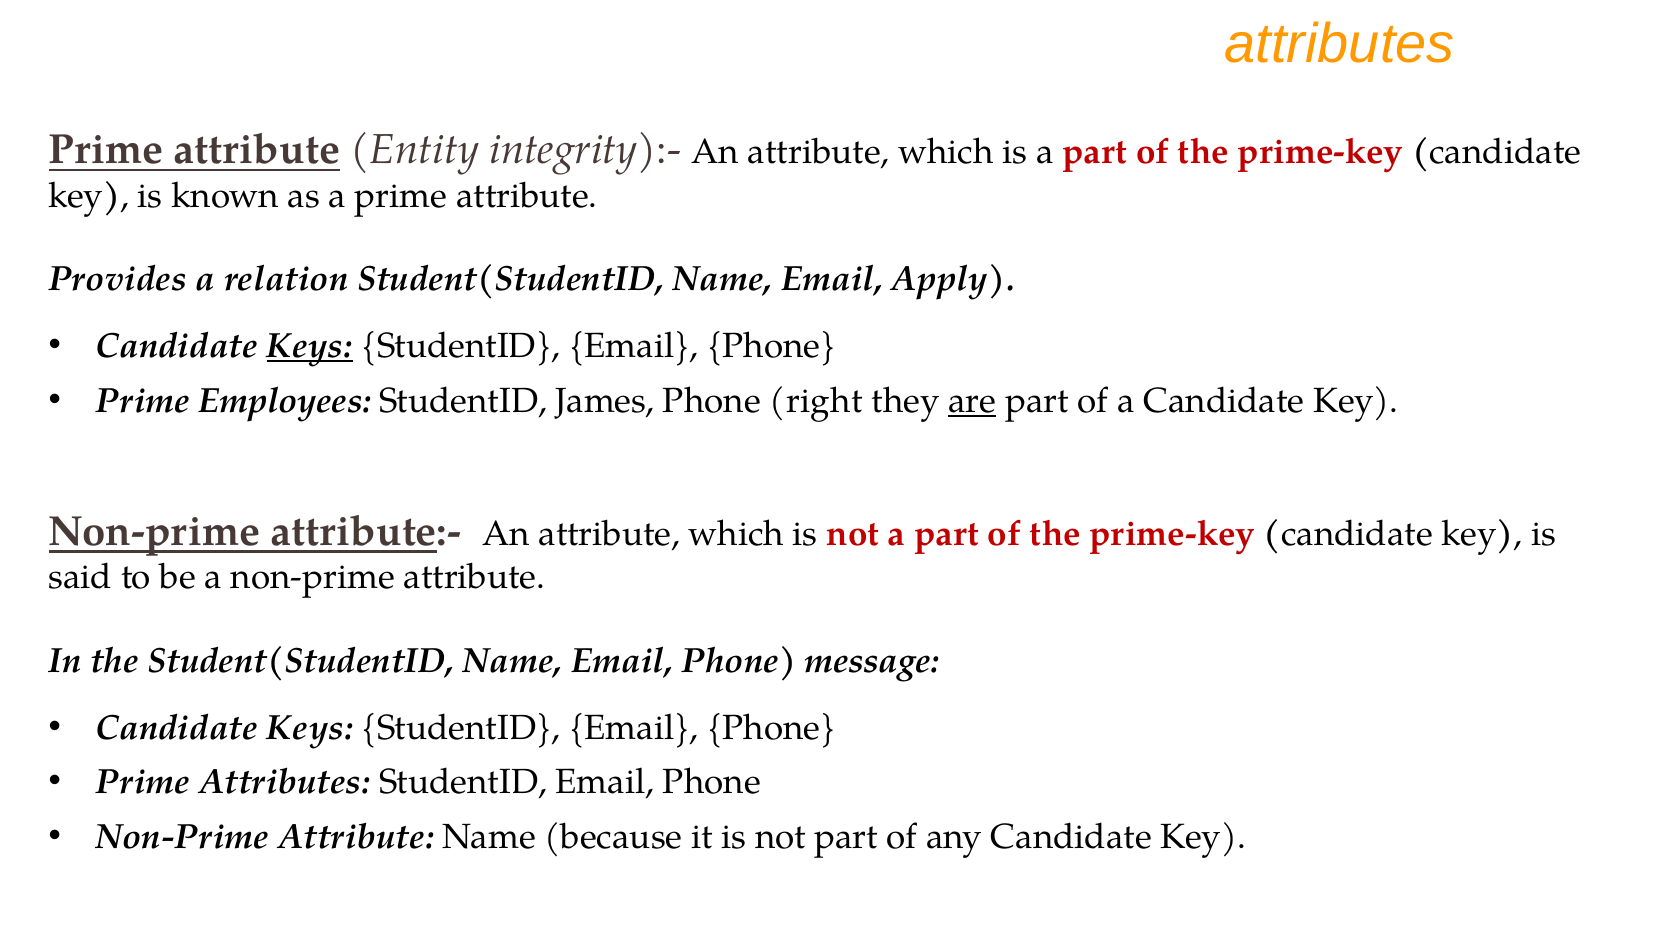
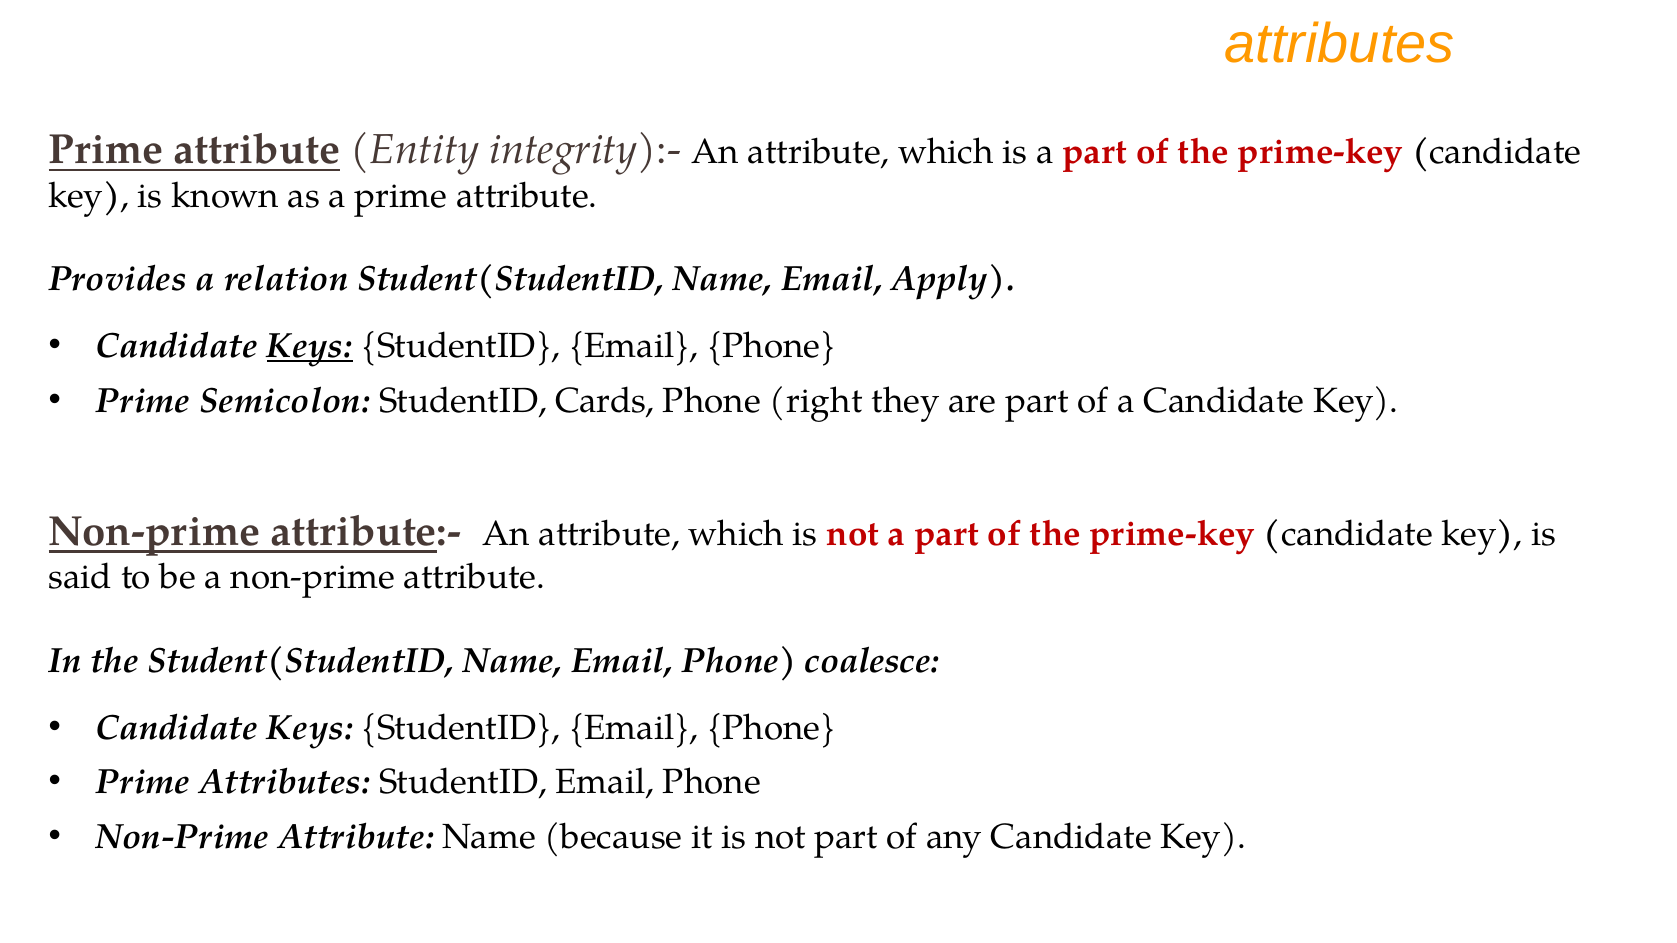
Employees: Employees -> Semicolon (285, 401)
James: James -> Cards (605, 401)
are underline: present -> none (972, 401)
message: message -> coalesce (872, 661)
